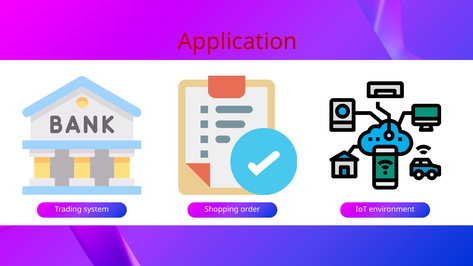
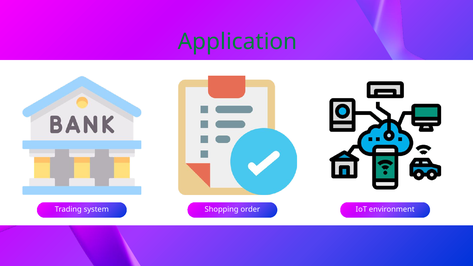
Application colour: red -> green (238, 42)
